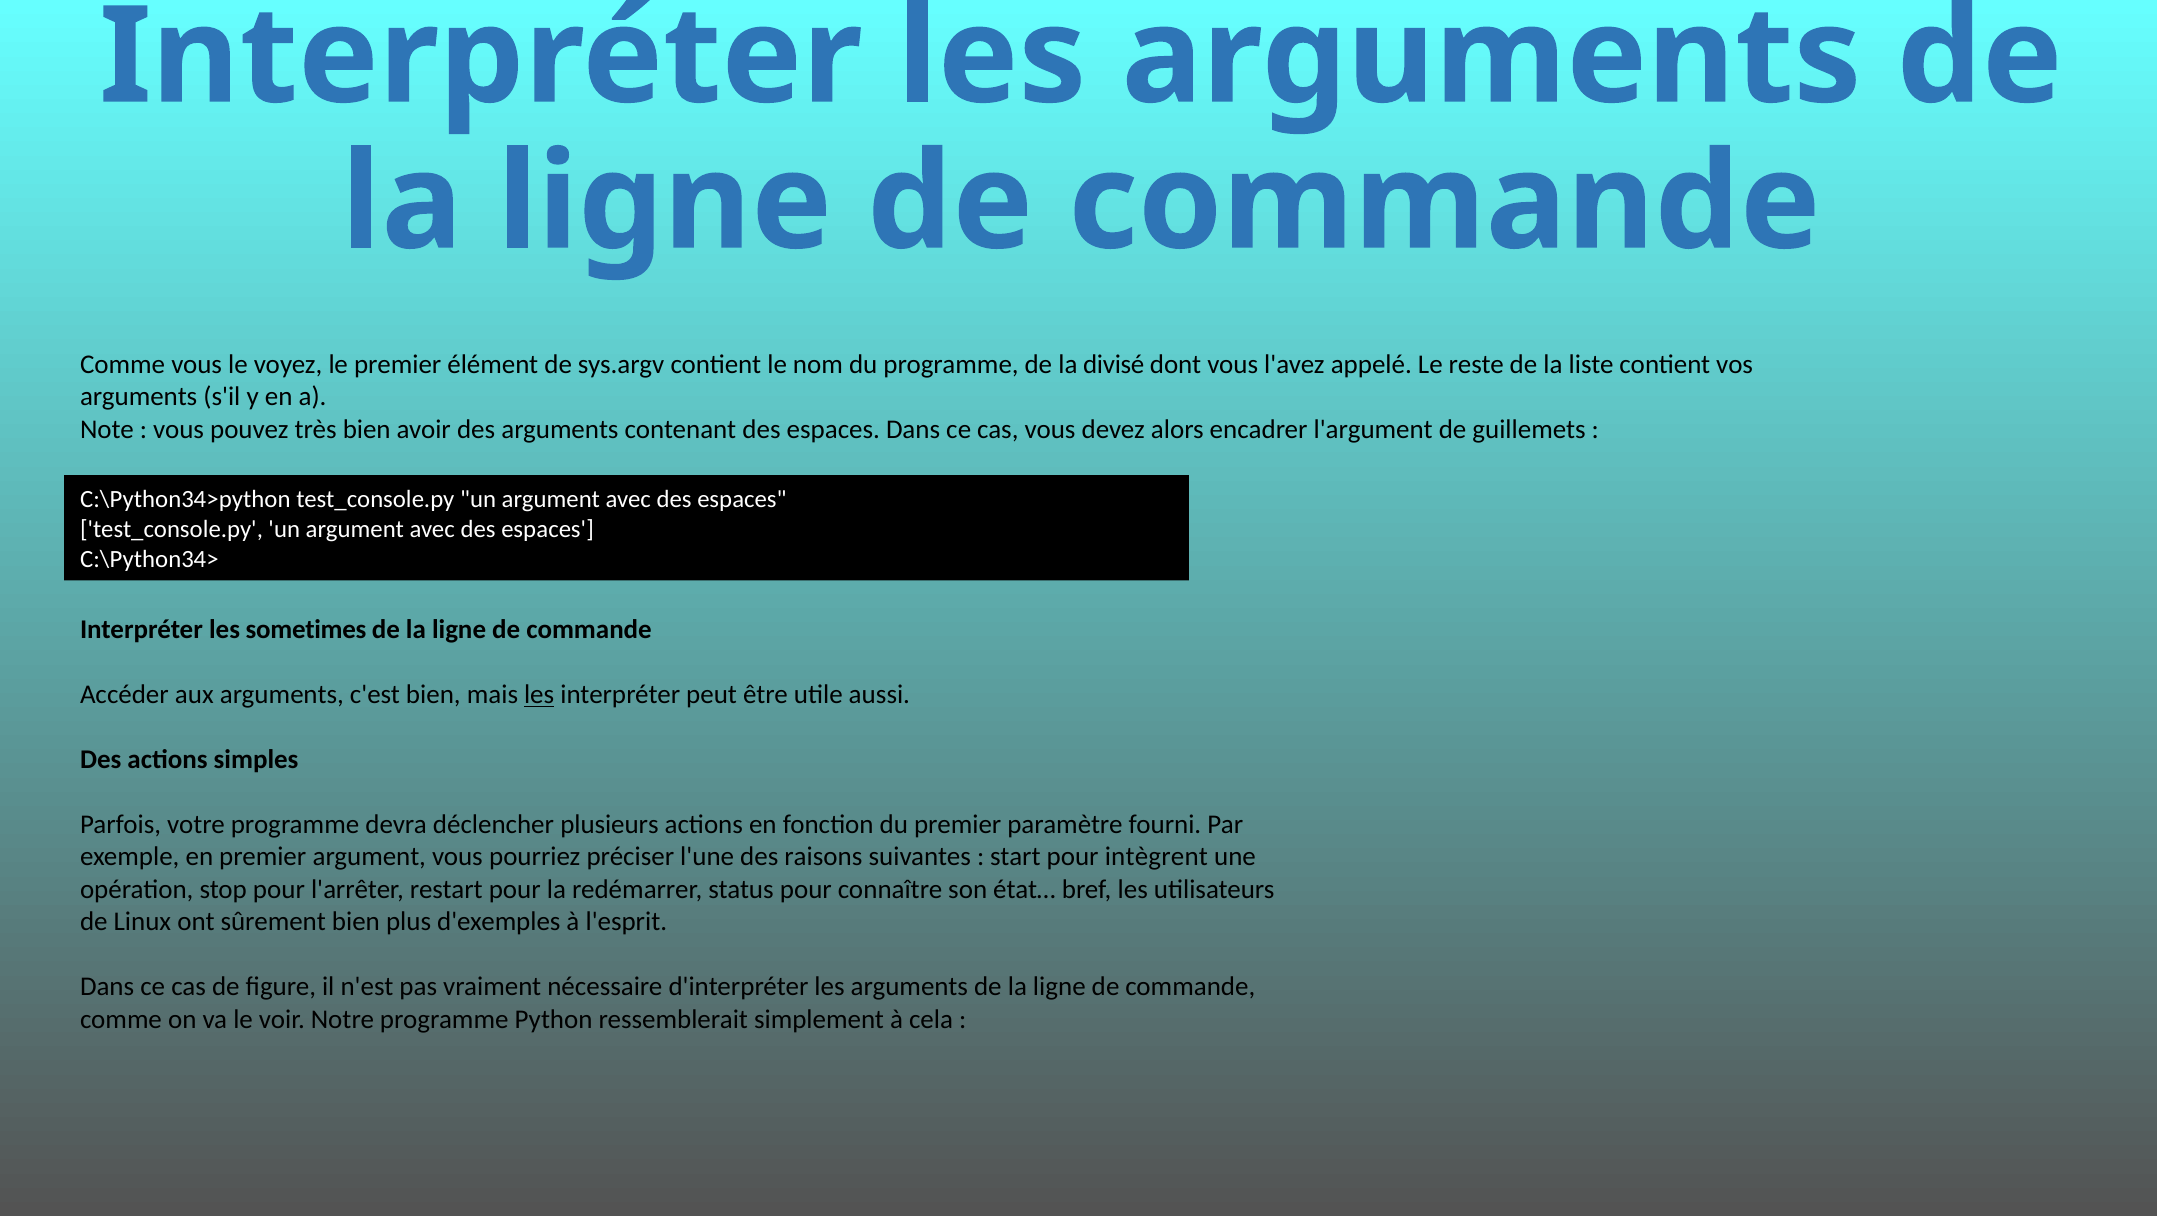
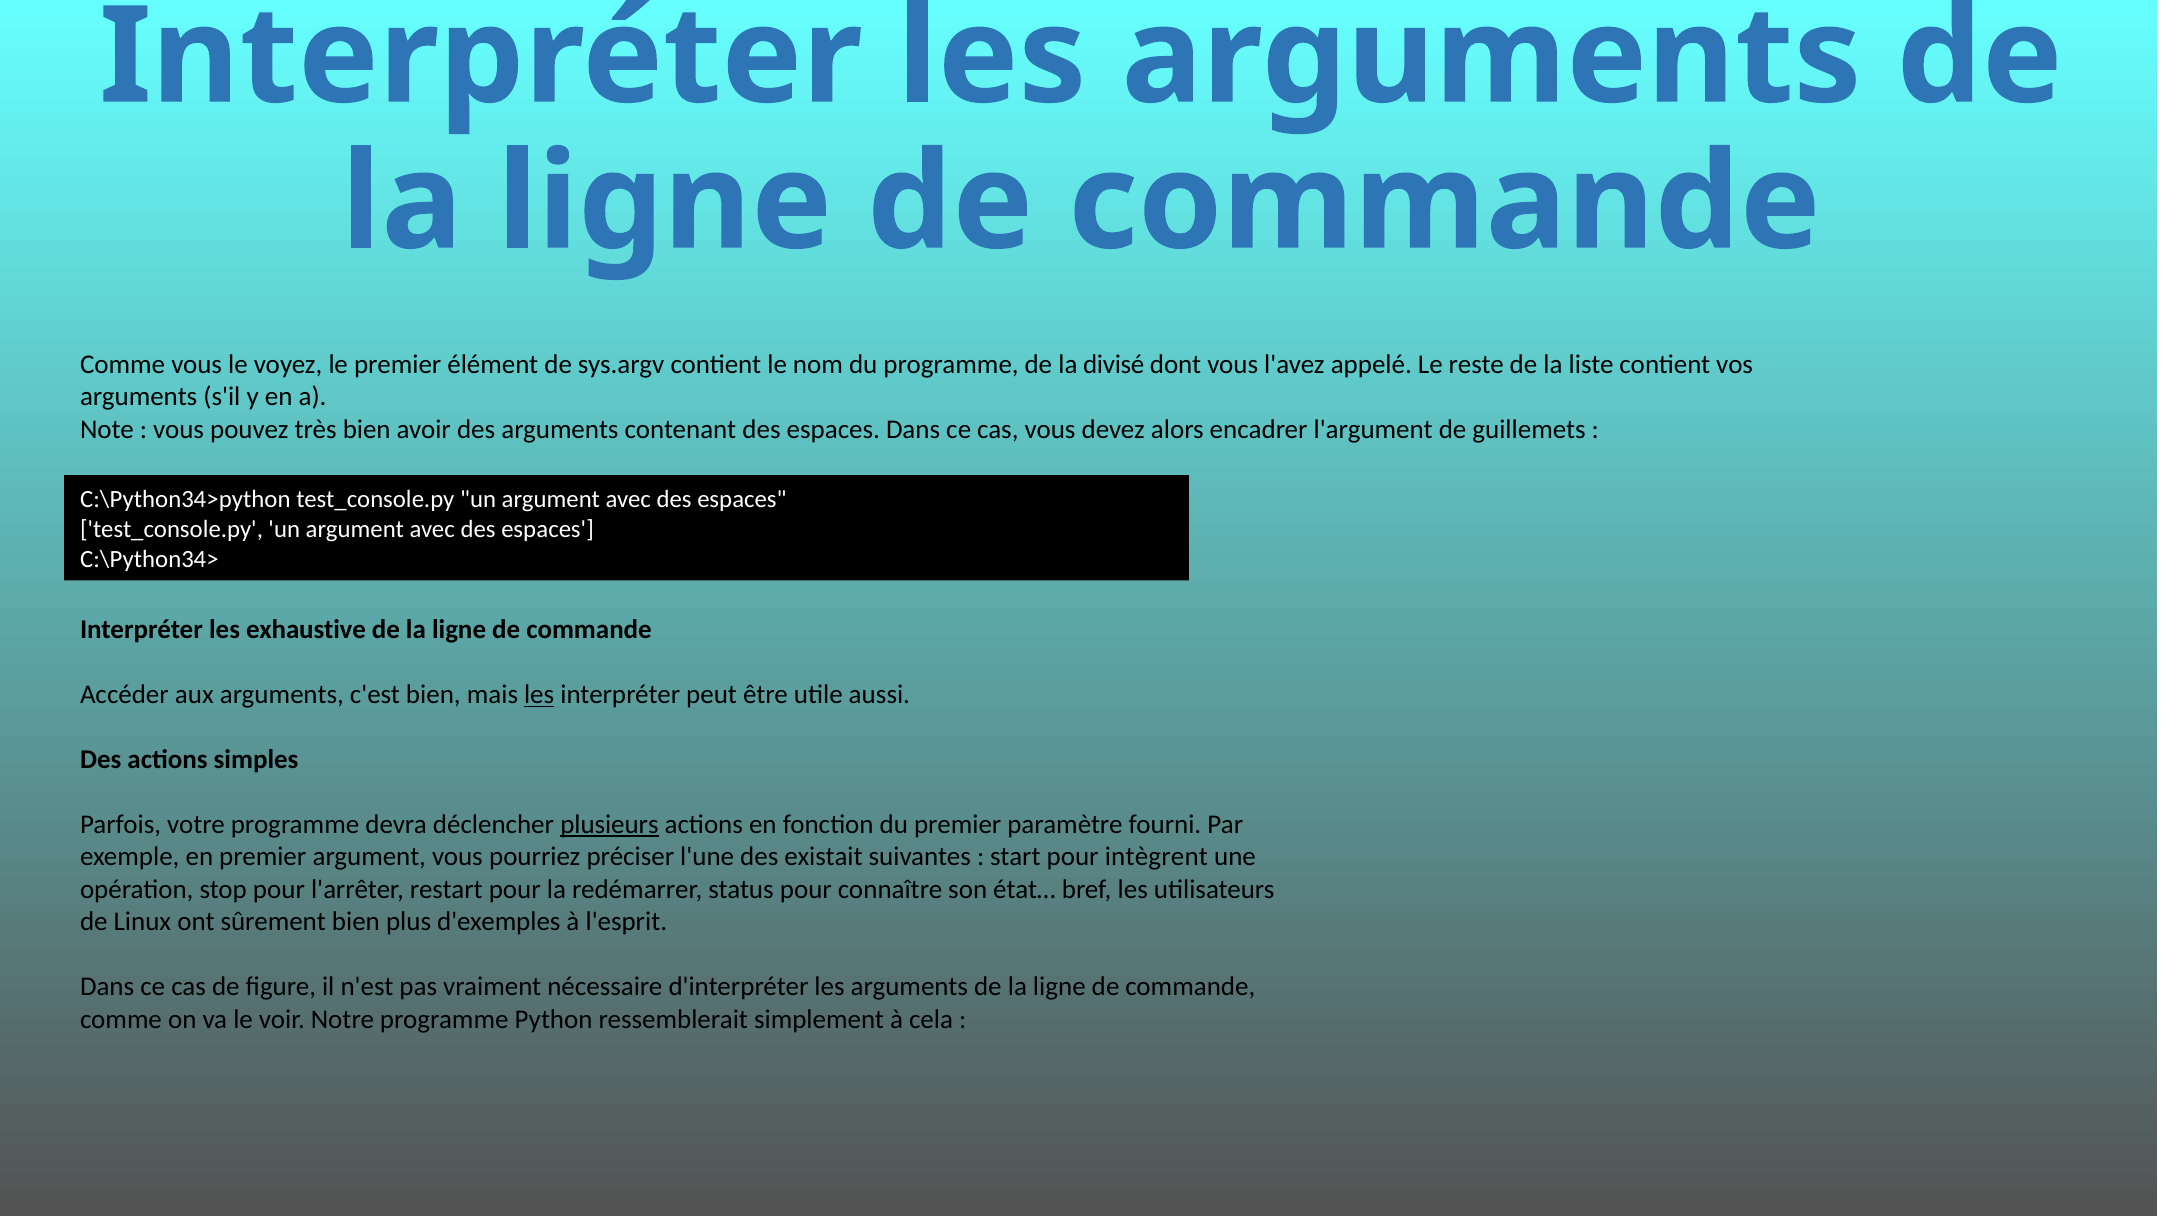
sometimes: sometimes -> exhaustive (306, 630)
plusieurs underline: none -> present (609, 825)
raisons: raisons -> existait (823, 857)
